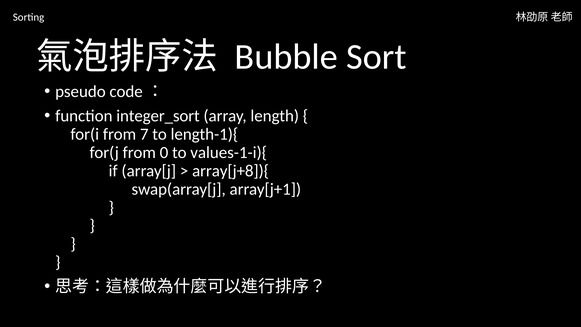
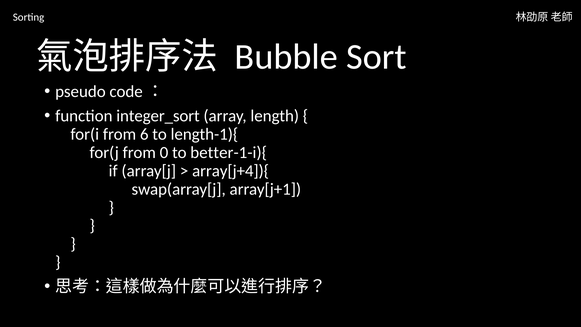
7: 7 -> 6 (144, 134)
values-1-i){: values-1-i){ -> better-1-i){ (229, 152)
array[j+8]){: array[j+8]){ -> array[j+4]){ (231, 171)
